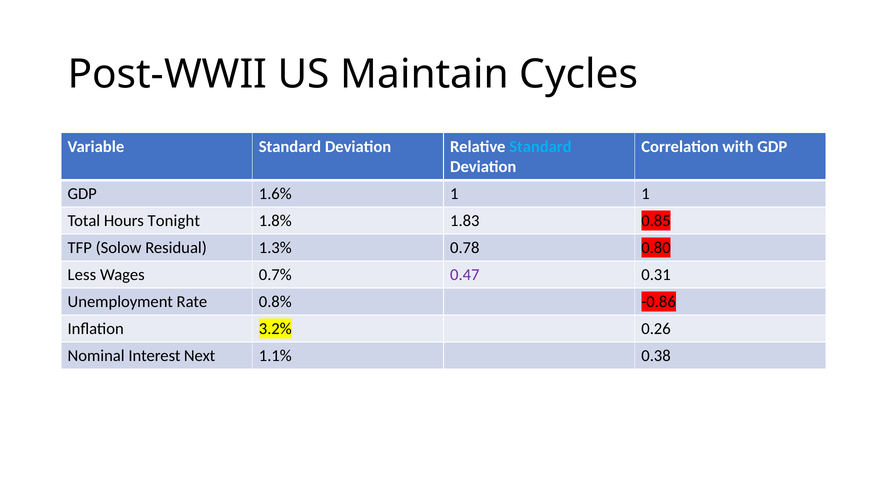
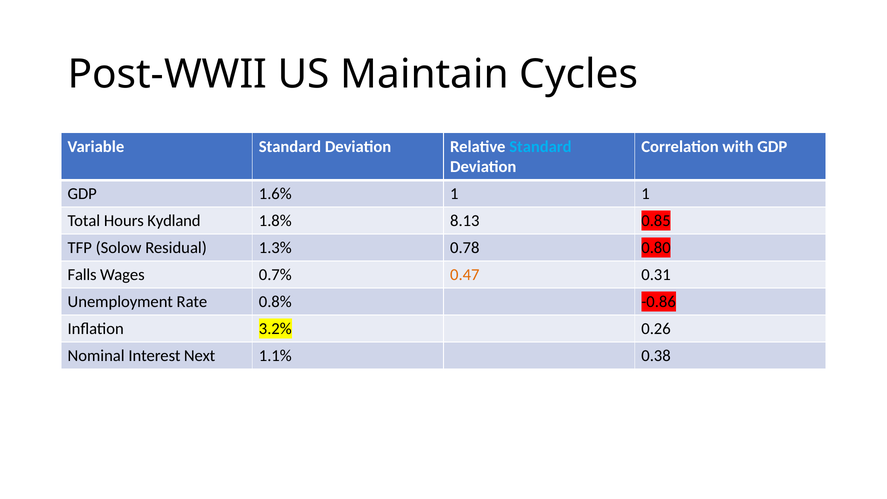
Tonight: Tonight -> Kydland (174, 221)
1.83: 1.83 -> 8.13 (465, 221)
Less: Less -> Falls (82, 275)
0.47 colour: purple -> orange (465, 275)
